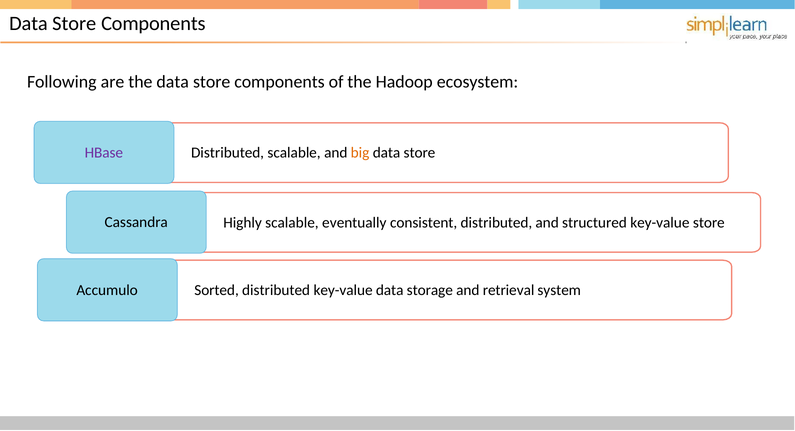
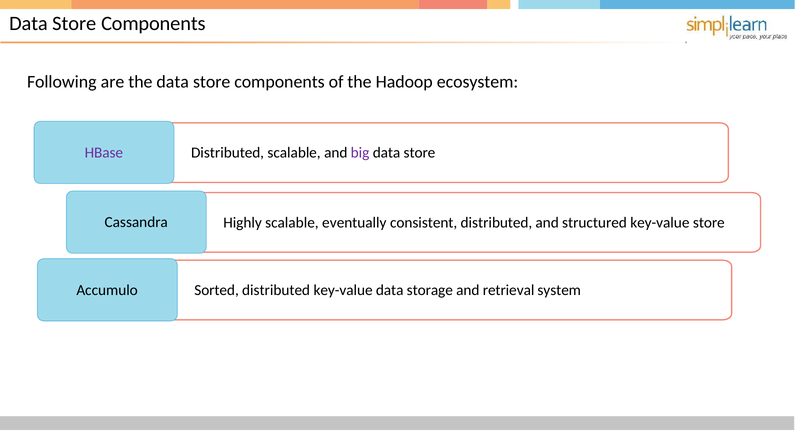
big colour: orange -> purple (360, 153)
